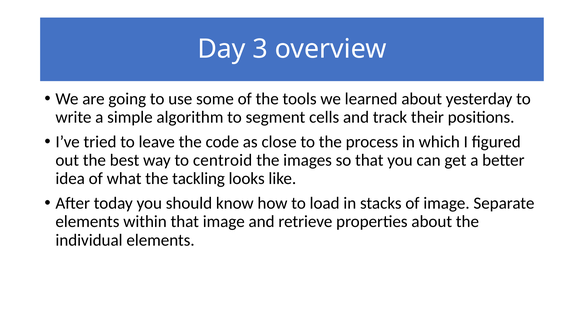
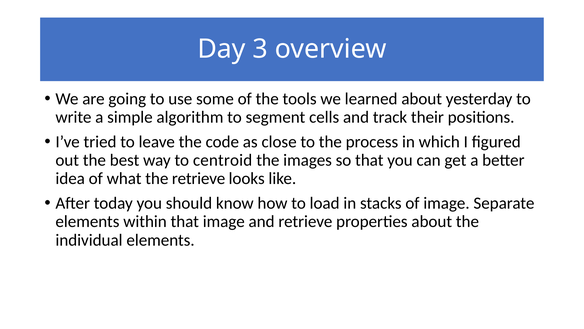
the tackling: tackling -> retrieve (199, 178)
